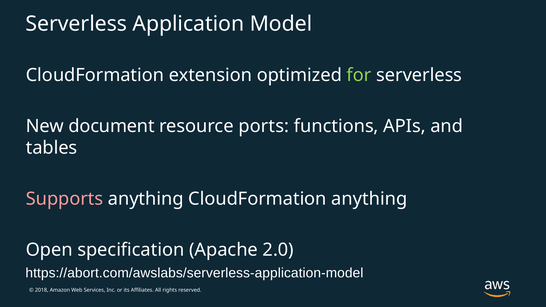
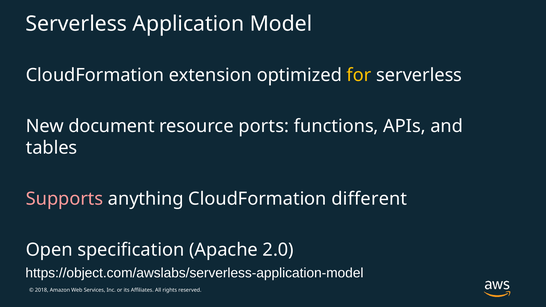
for colour: light green -> yellow (359, 75)
CloudFormation anything: anything -> different (369, 199)
https://abort.com/awslabs/serverless-application-model: https://abort.com/awslabs/serverless-application-model -> https://object.com/awslabs/serverless-application-model (194, 273)
